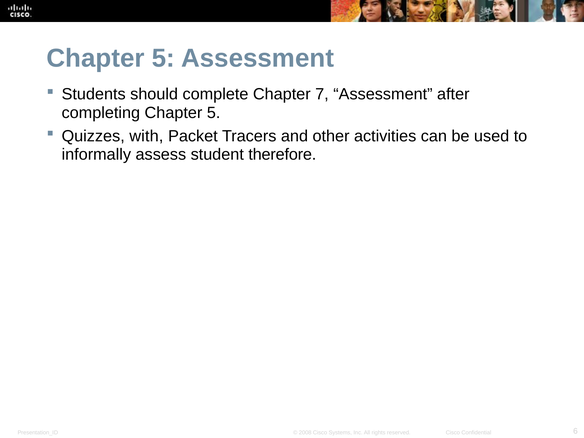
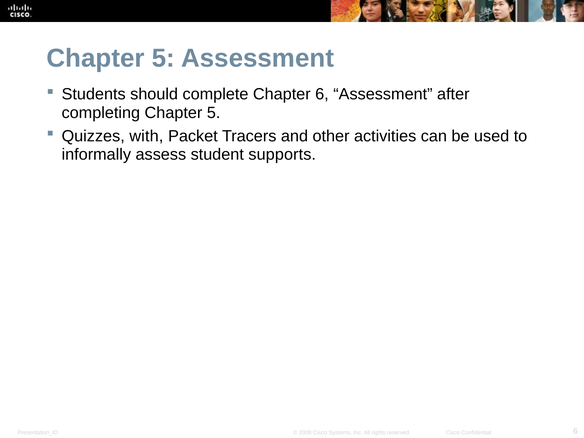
Chapter 7: 7 -> 6 (322, 94)
therefore: therefore -> supports (282, 155)
